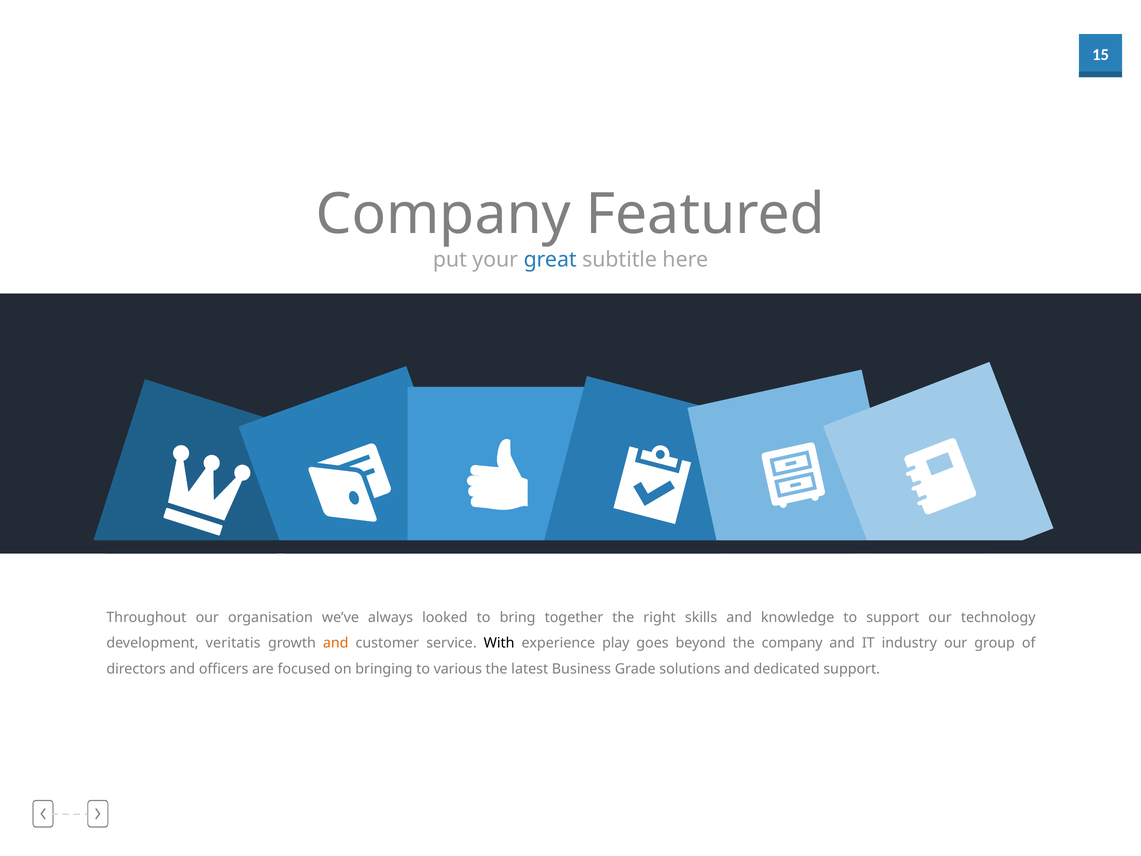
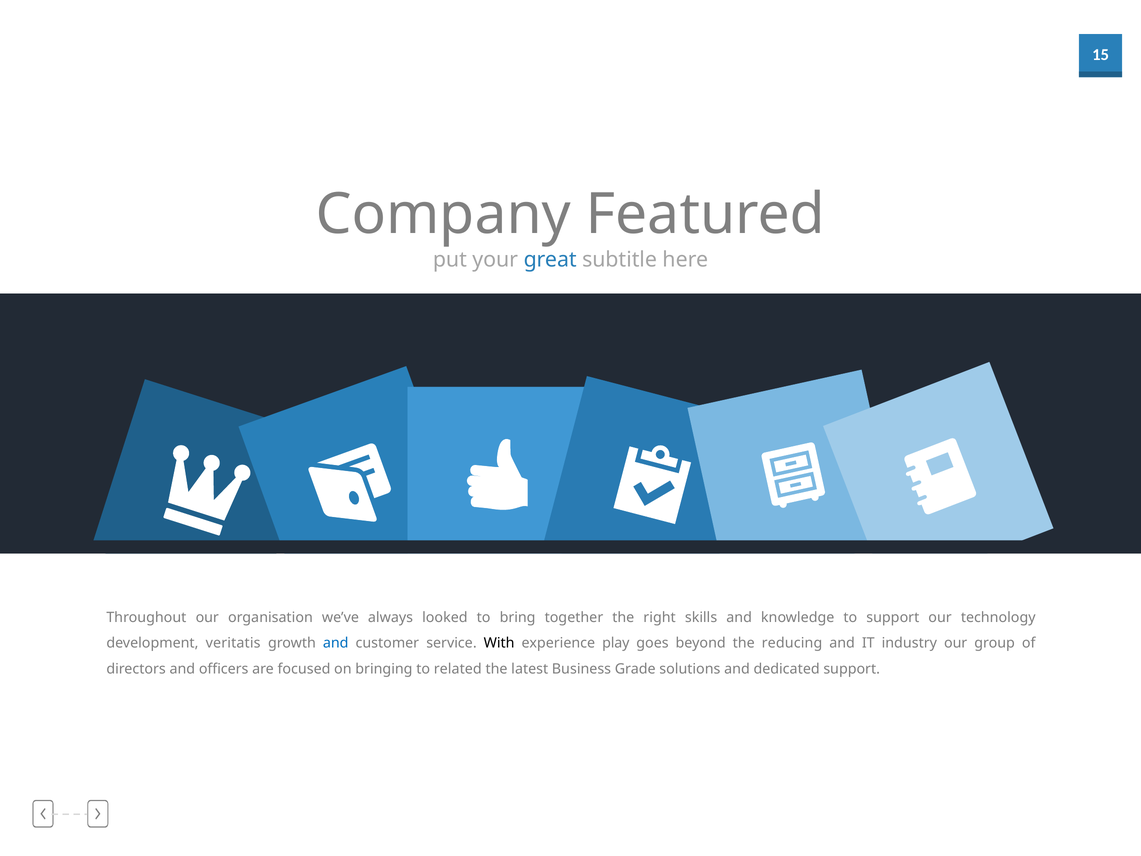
and colour: orange -> blue (336, 643)
the company: company -> reducing (792, 643)
various: various -> related (458, 669)
